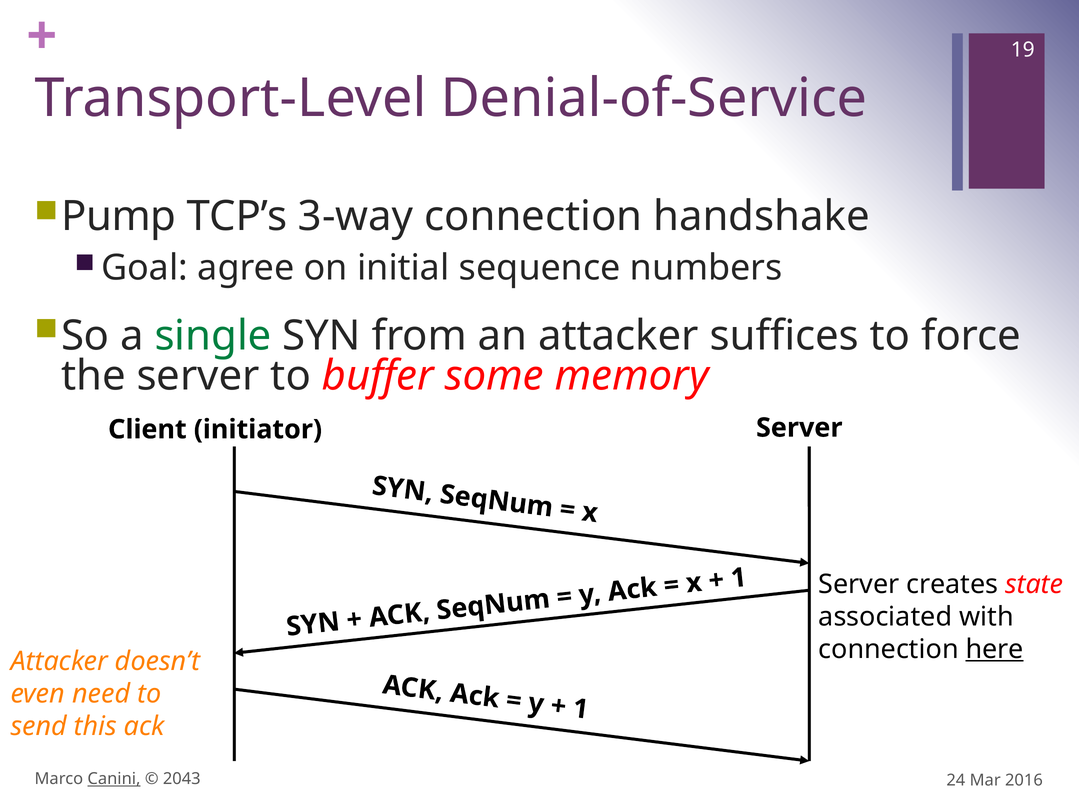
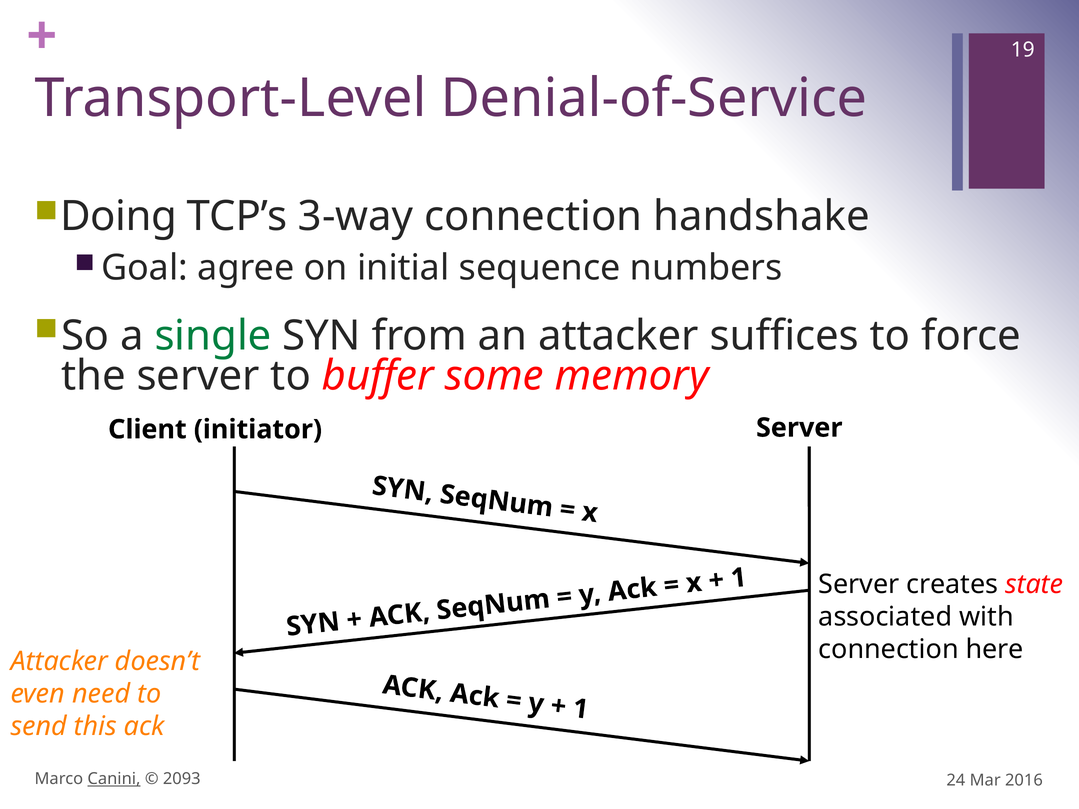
Pump: Pump -> Doing (119, 217)
here underline: present -> none (995, 649)
2043: 2043 -> 2093 (182, 779)
